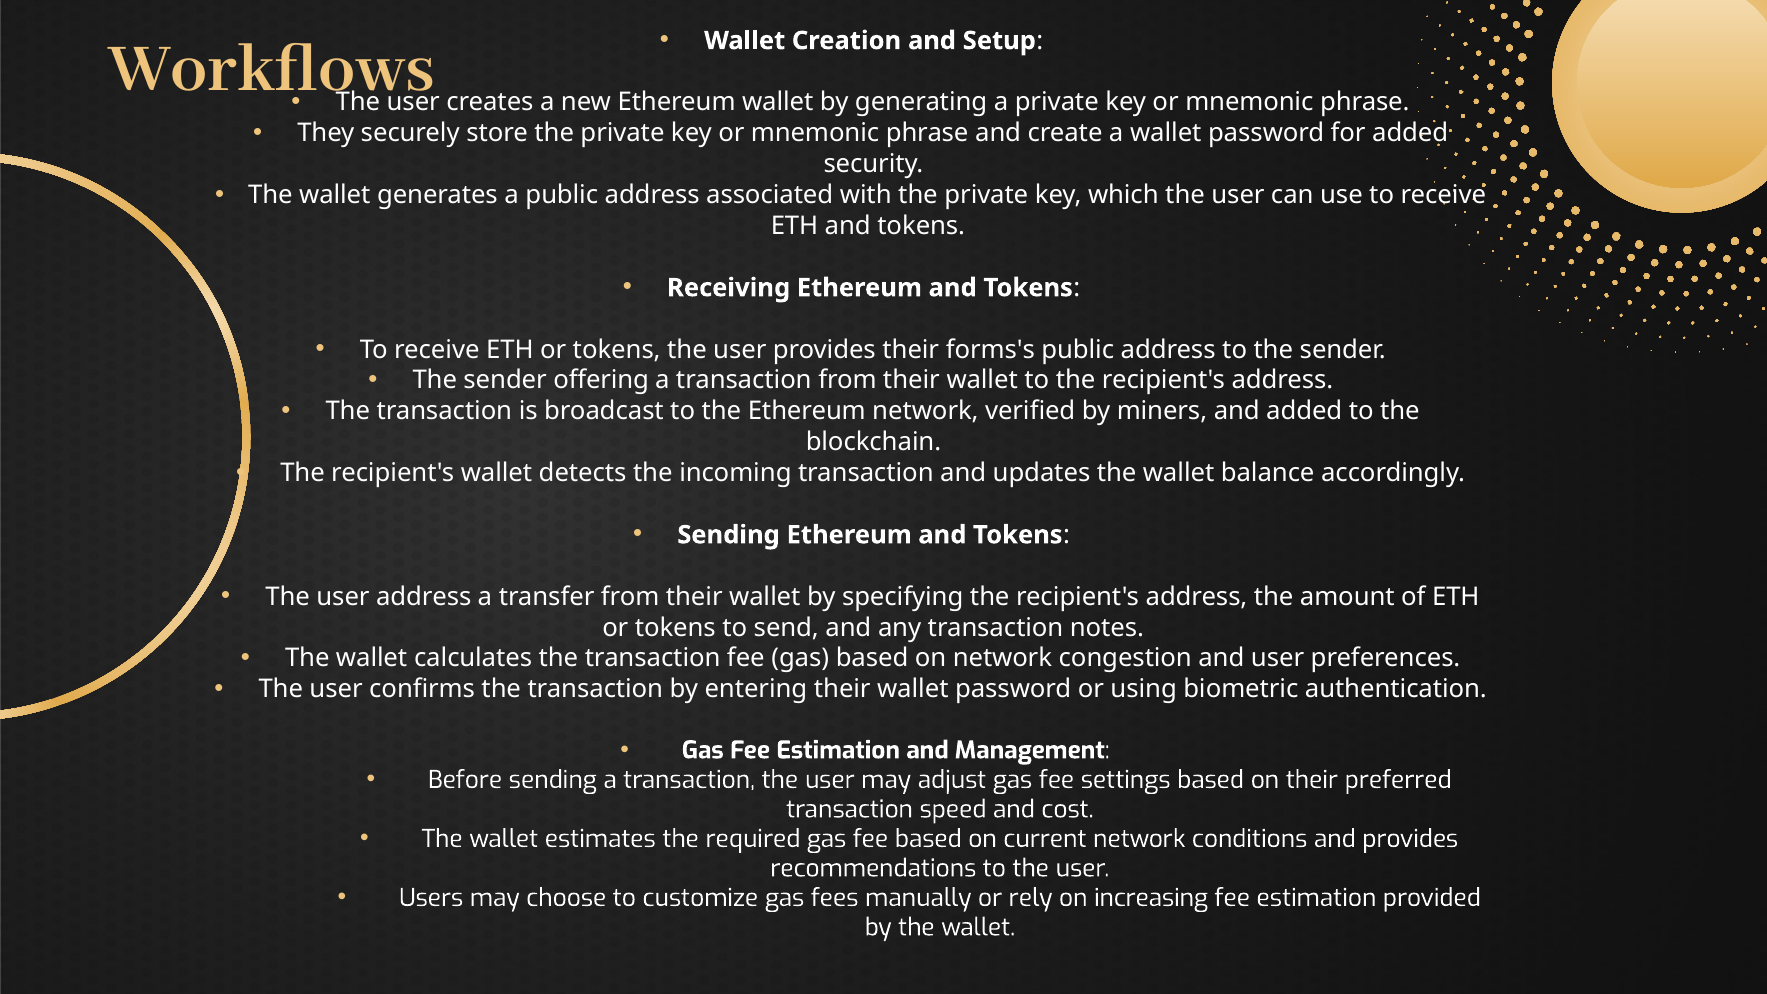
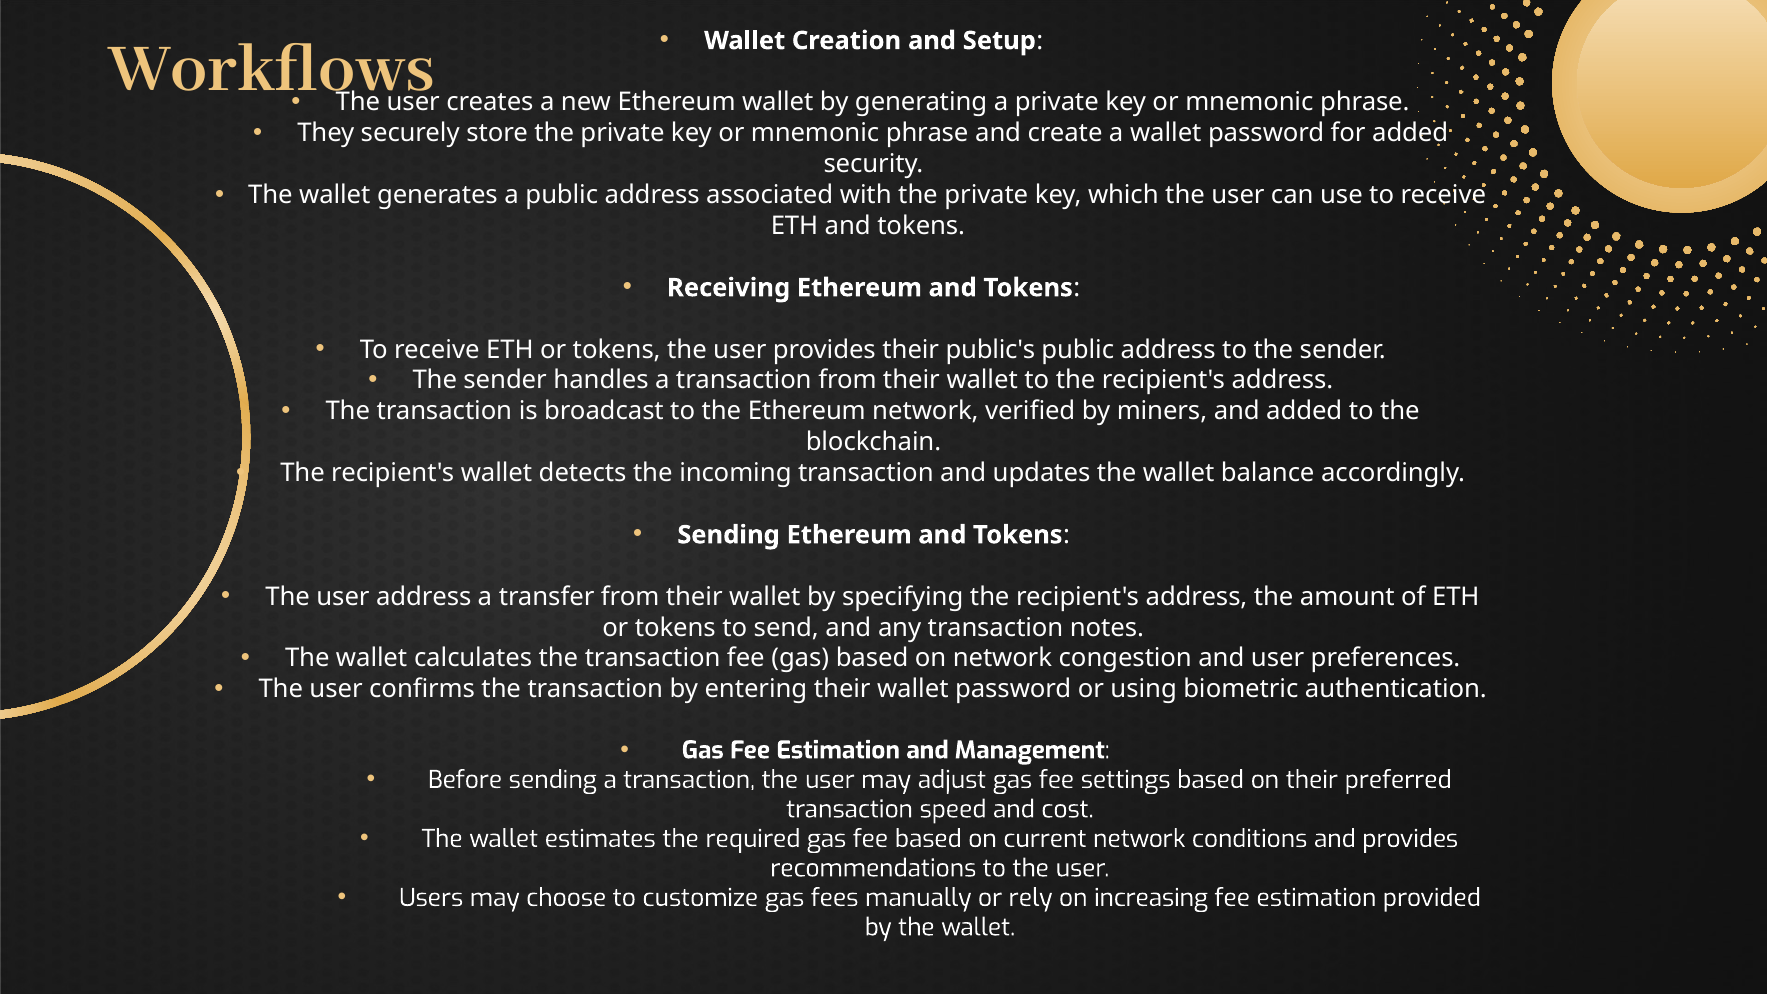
forms's: forms's -> public's (990, 350)
offering: offering -> handles (601, 380)
